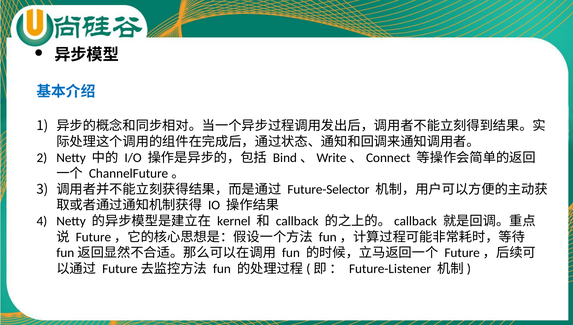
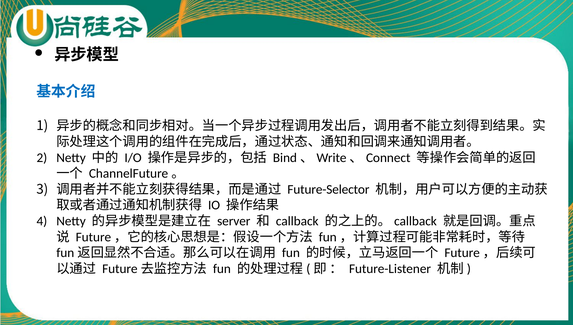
kernel: kernel -> server (234, 221)
